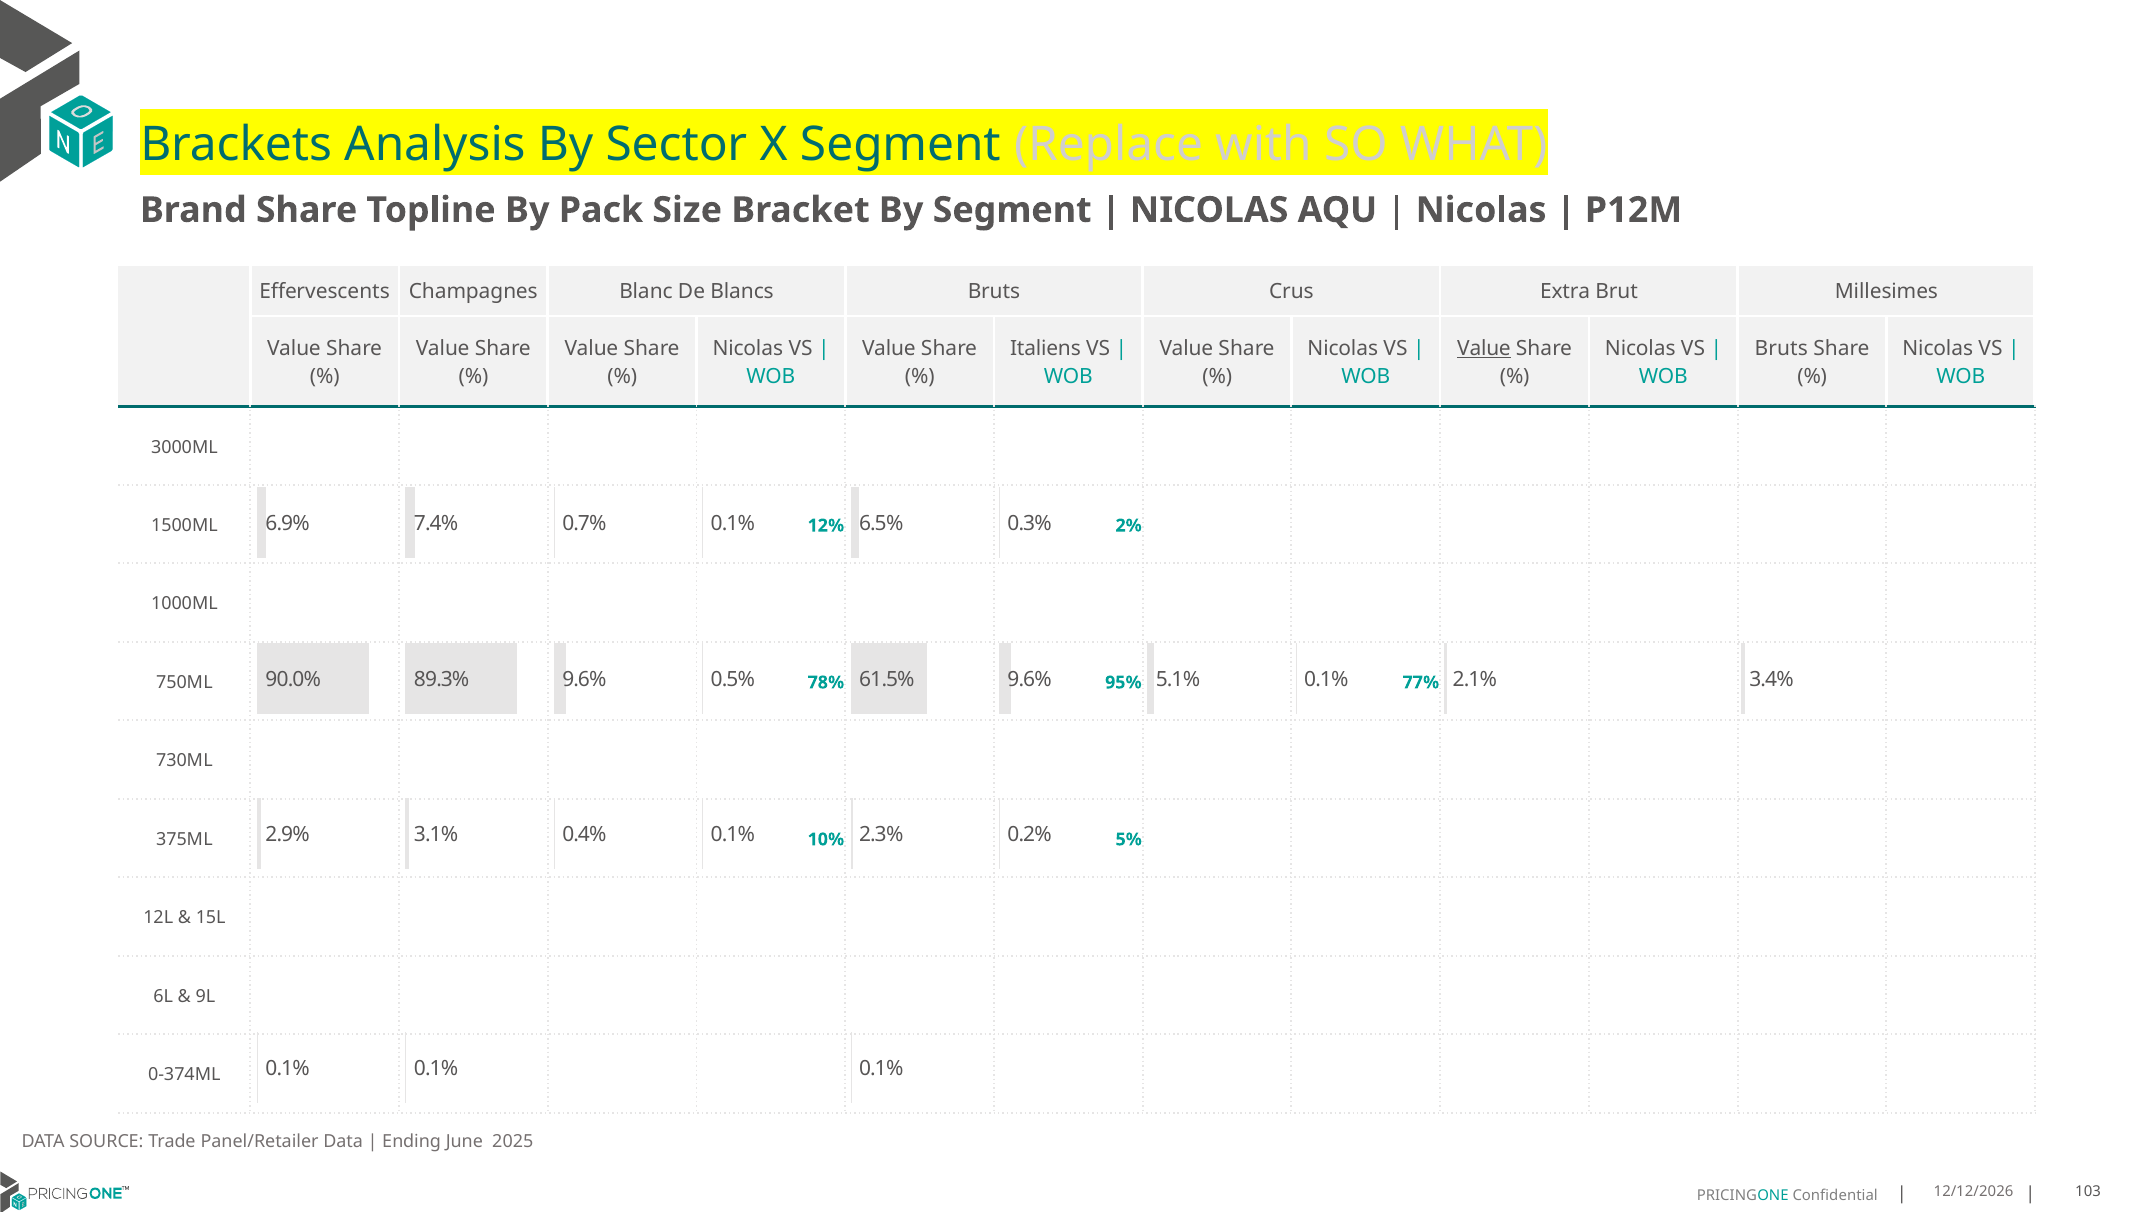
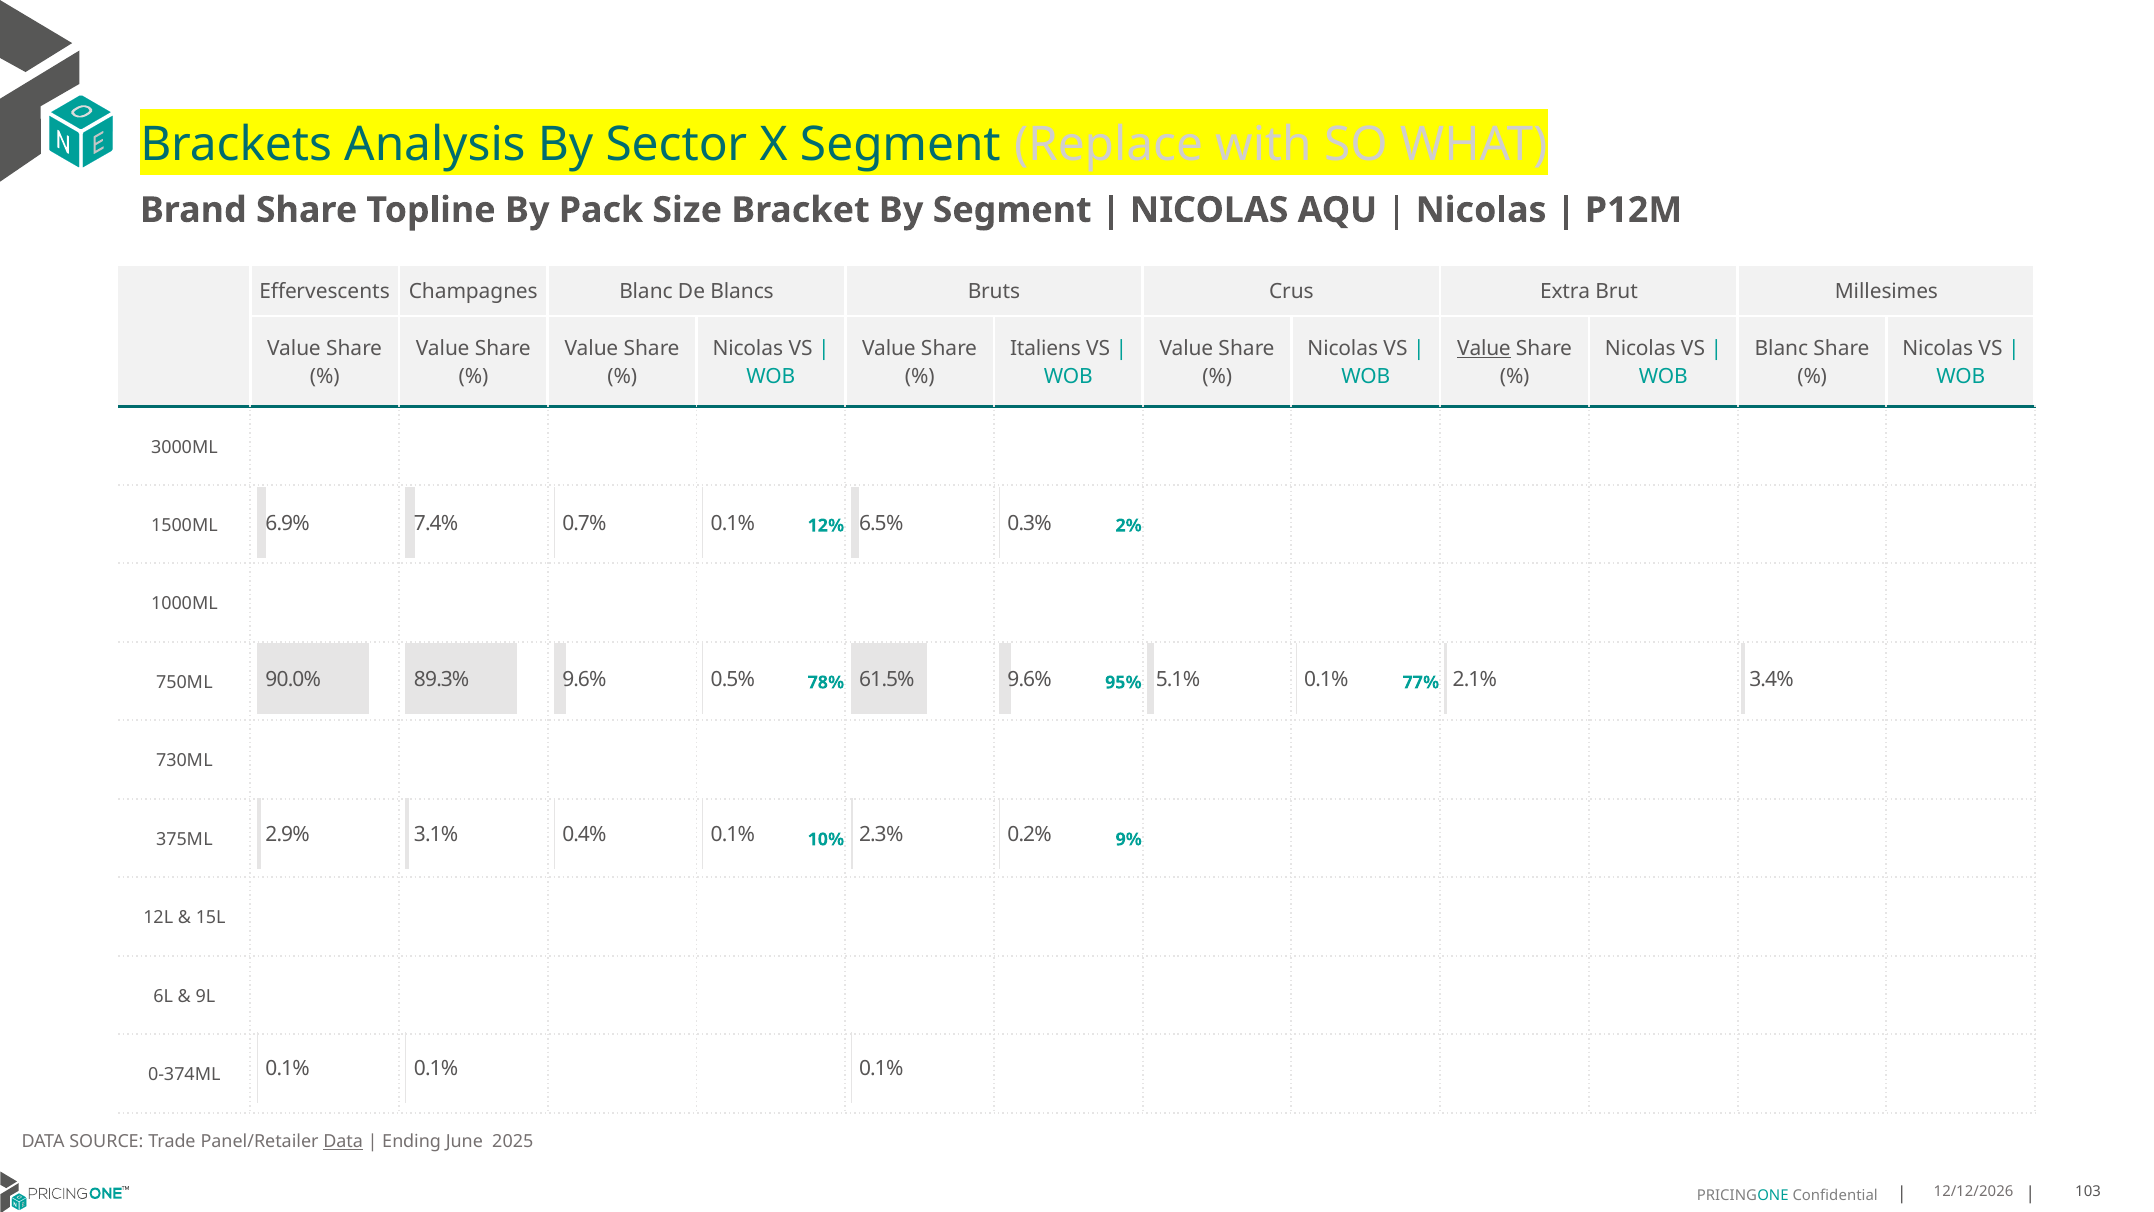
Bruts: Bruts -> Blanc (1781, 348)
5%: 5% -> 9% (1129, 839)
Data underline: none -> present (343, 1141)
